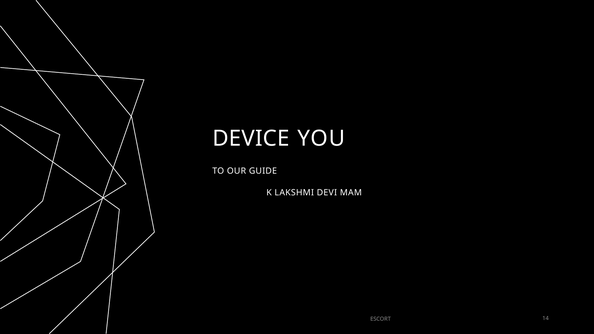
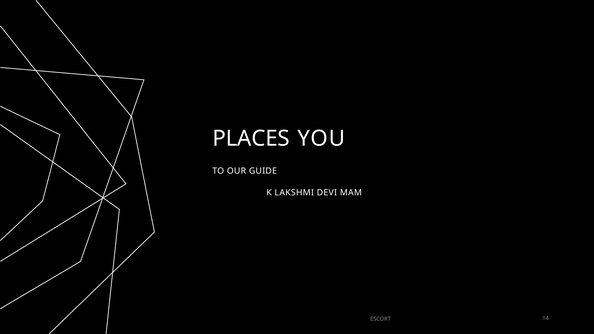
DEVICE: DEVICE -> PLACES (251, 139)
